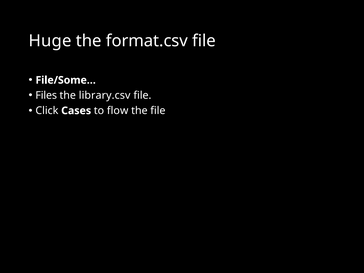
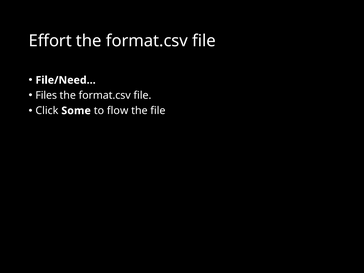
Huge: Huge -> Effort (50, 41)
File/Some…: File/Some… -> File/Need… (66, 80)
library.csv: library.csv -> format.csv (105, 95)
Cases: Cases -> Some (76, 111)
